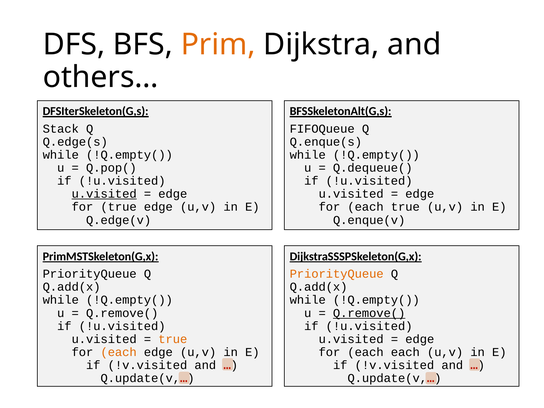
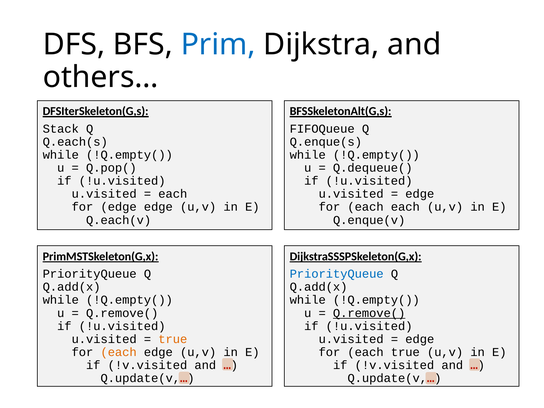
Prim colour: orange -> blue (218, 45)
Q.edge(s: Q.edge(s -> Q.each(s (75, 142)
u.visited underline: present -> none (104, 194)
edge: edge -> each (173, 194)
for true: true -> edge (119, 207)
each true: true -> each (405, 207)
Q.edge(v: Q.edge(v -> Q.each(v (119, 220)
PriorityQueue colour: orange -> blue (337, 274)
each each: each -> true (405, 352)
